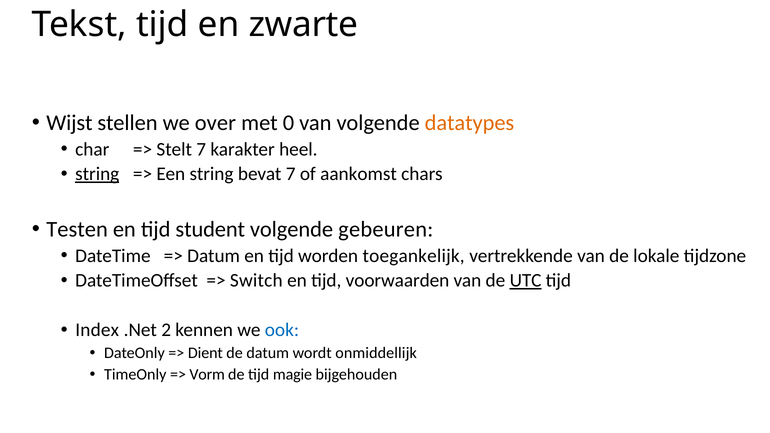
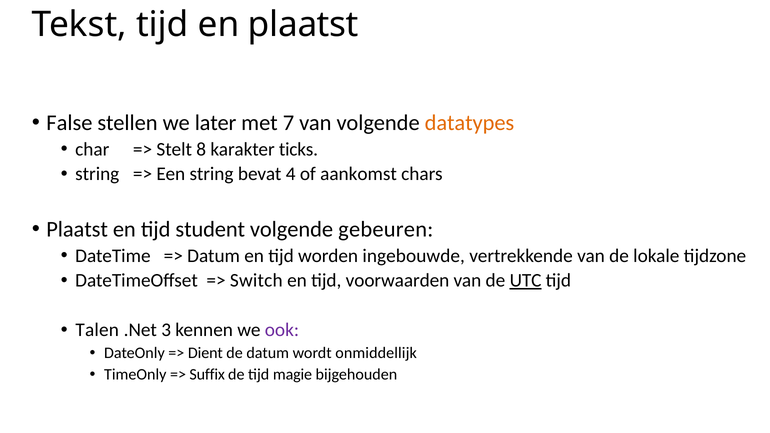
en zwarte: zwarte -> plaatst (303, 25)
Wijst: Wijst -> False (69, 123)
over: over -> later (216, 123)
0: 0 -> 7 (288, 123)
Stelt 7: 7 -> 8 (201, 149)
heel: heel -> ticks (298, 149)
string underline: present -> none (97, 174)
bevat 7: 7 -> 4 (291, 174)
Testen: Testen -> Plaatst (77, 229)
toegankelijk: toegankelijk -> ingebouwde (414, 256)
Index: Index -> Talen (97, 330)
2: 2 -> 3 (166, 330)
ook colour: blue -> purple (282, 330)
Vorm: Vorm -> Suffix (207, 375)
